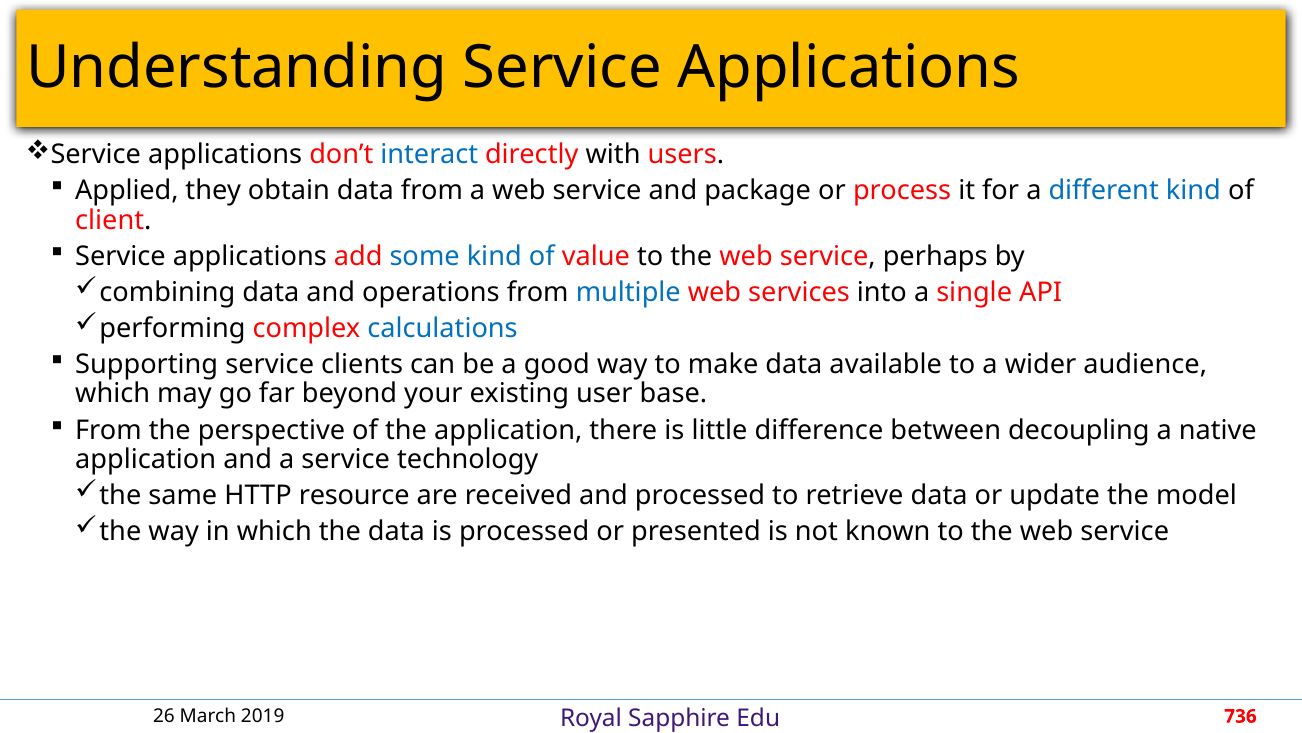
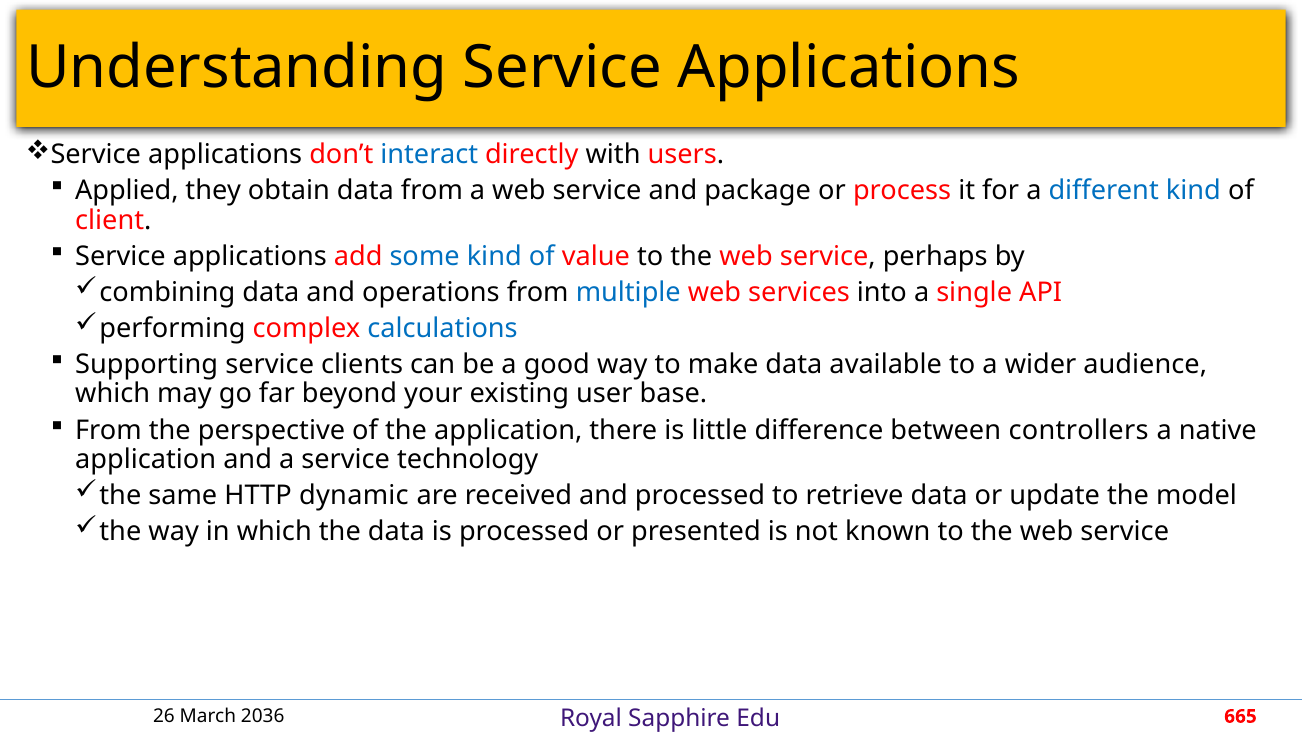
decoupling: decoupling -> controllers (1079, 430)
resource: resource -> dynamic (354, 495)
2019: 2019 -> 2036 (263, 716)
736: 736 -> 665 (1240, 716)
